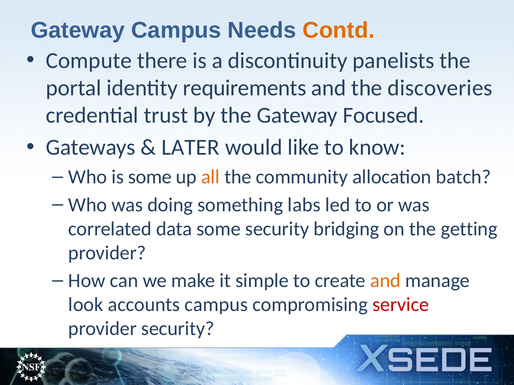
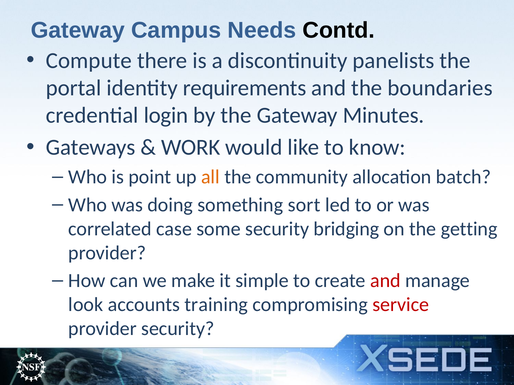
Contd colour: orange -> black (339, 30)
discoveries: discoveries -> boundaries (440, 88)
trust: trust -> login (166, 116)
Focused: Focused -> Minutes (384, 116)
LATER: LATER -> WORK (191, 148)
is some: some -> point (150, 177)
labs: labs -> sort (304, 205)
data: data -> case (174, 229)
and colour: orange -> red (385, 281)
accounts campus: campus -> training (216, 305)
